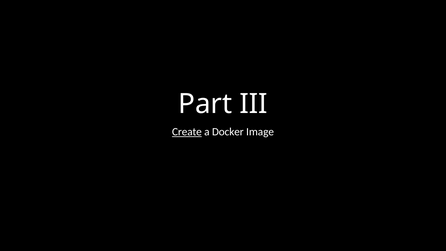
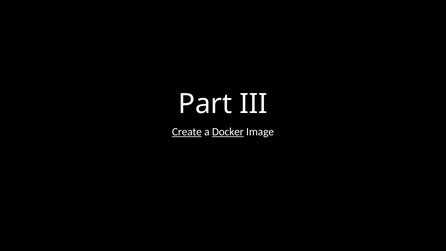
Docker underline: none -> present (228, 132)
